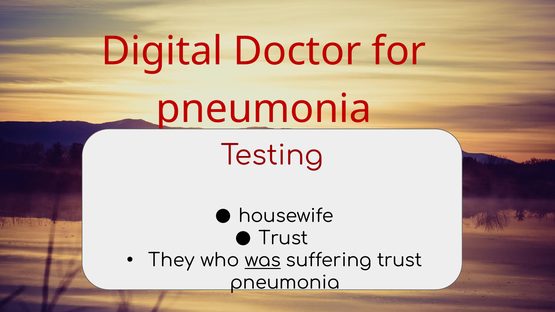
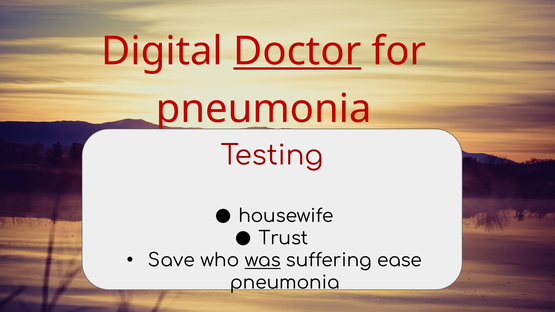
Doctor underline: none -> present (297, 51)
They: They -> Save (171, 261)
suffering trust: trust -> ease (400, 261)
